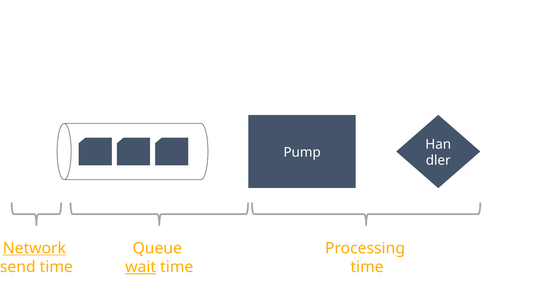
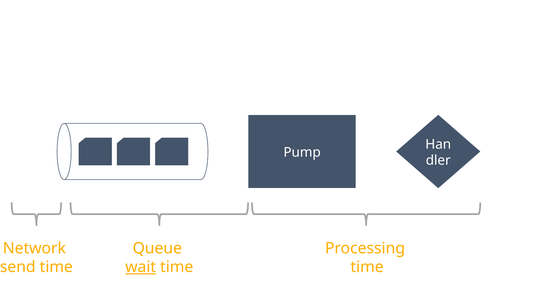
Network underline: present -> none (34, 248)
